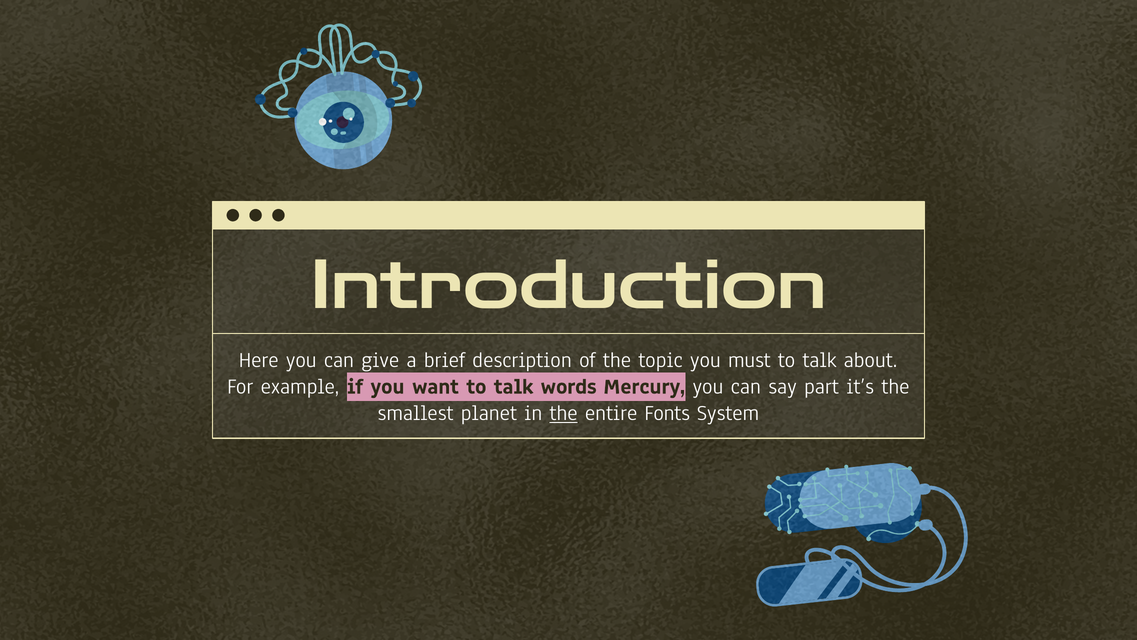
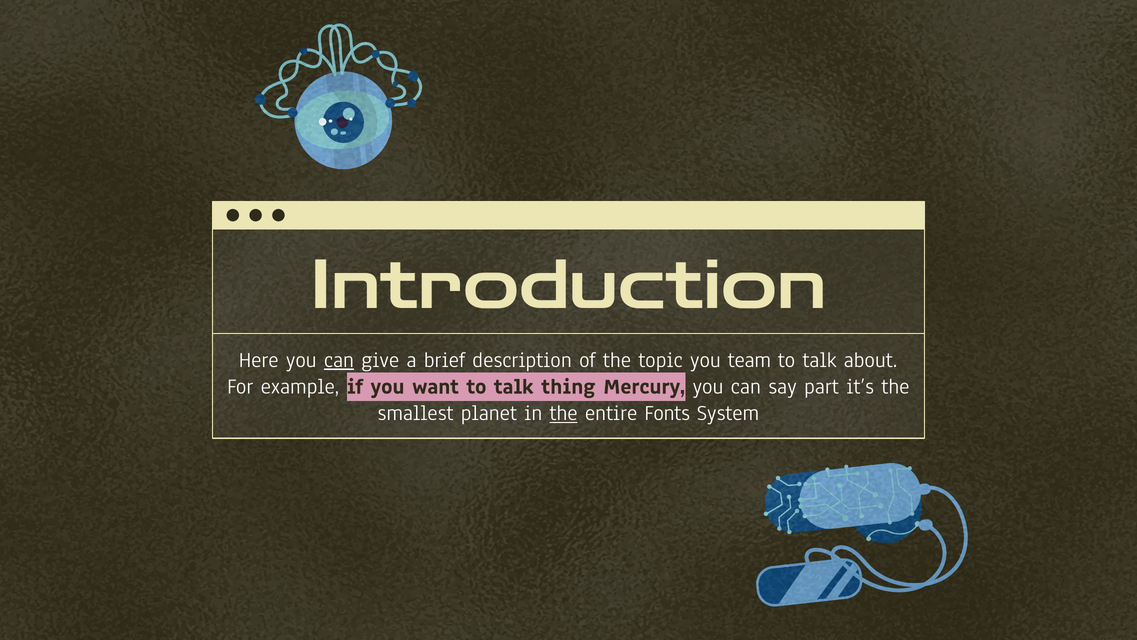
can underline: none -> present (339, 360)
must: must -> team (749, 360)
words: words -> thing (568, 386)
